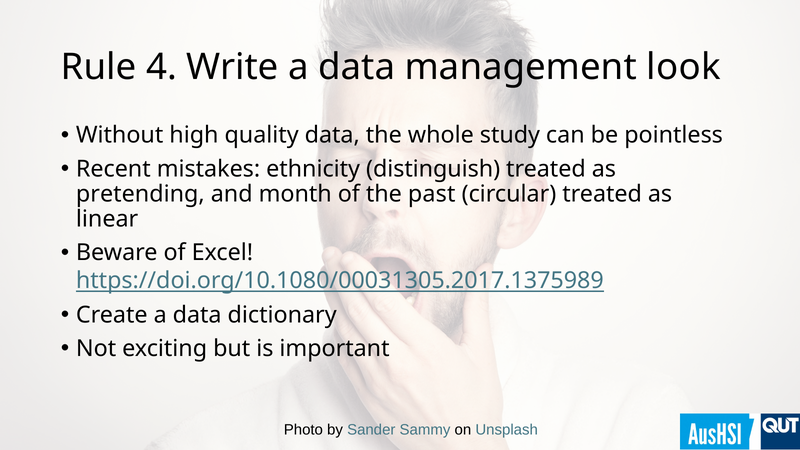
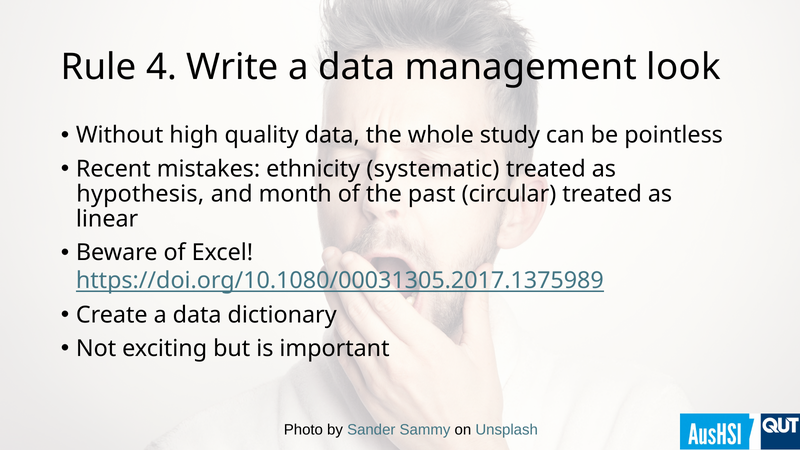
distinguish: distinguish -> systematic (433, 169)
pretending: pretending -> hypothesis (140, 194)
